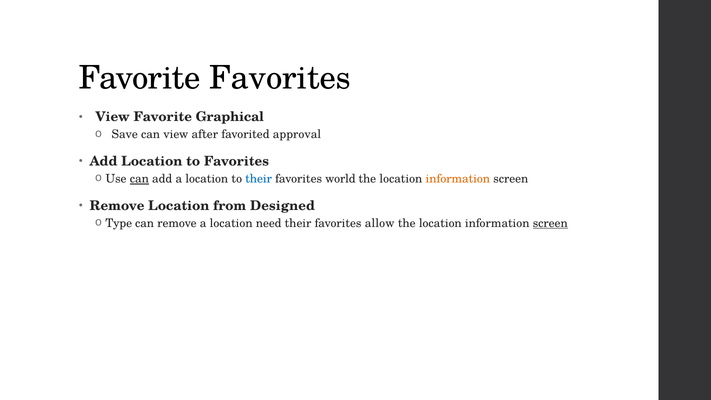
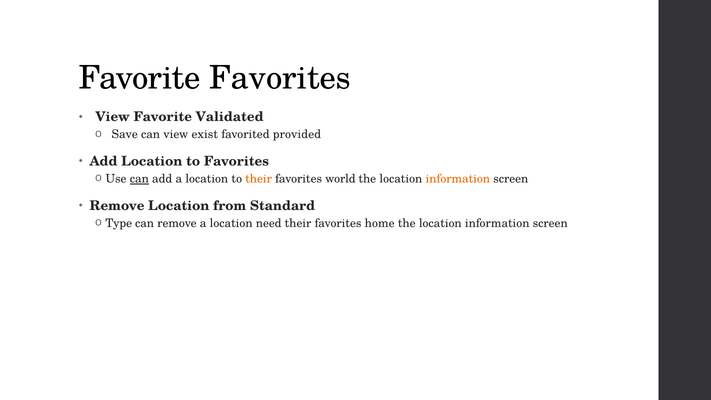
Graphical: Graphical -> Validated (230, 117)
after: after -> exist (205, 135)
approval: approval -> provided (297, 135)
their colour: blue -> orange (259, 179)
Designed: Designed -> Standard (283, 206)
allow: allow -> home (380, 223)
screen underline: present -> none (550, 223)
